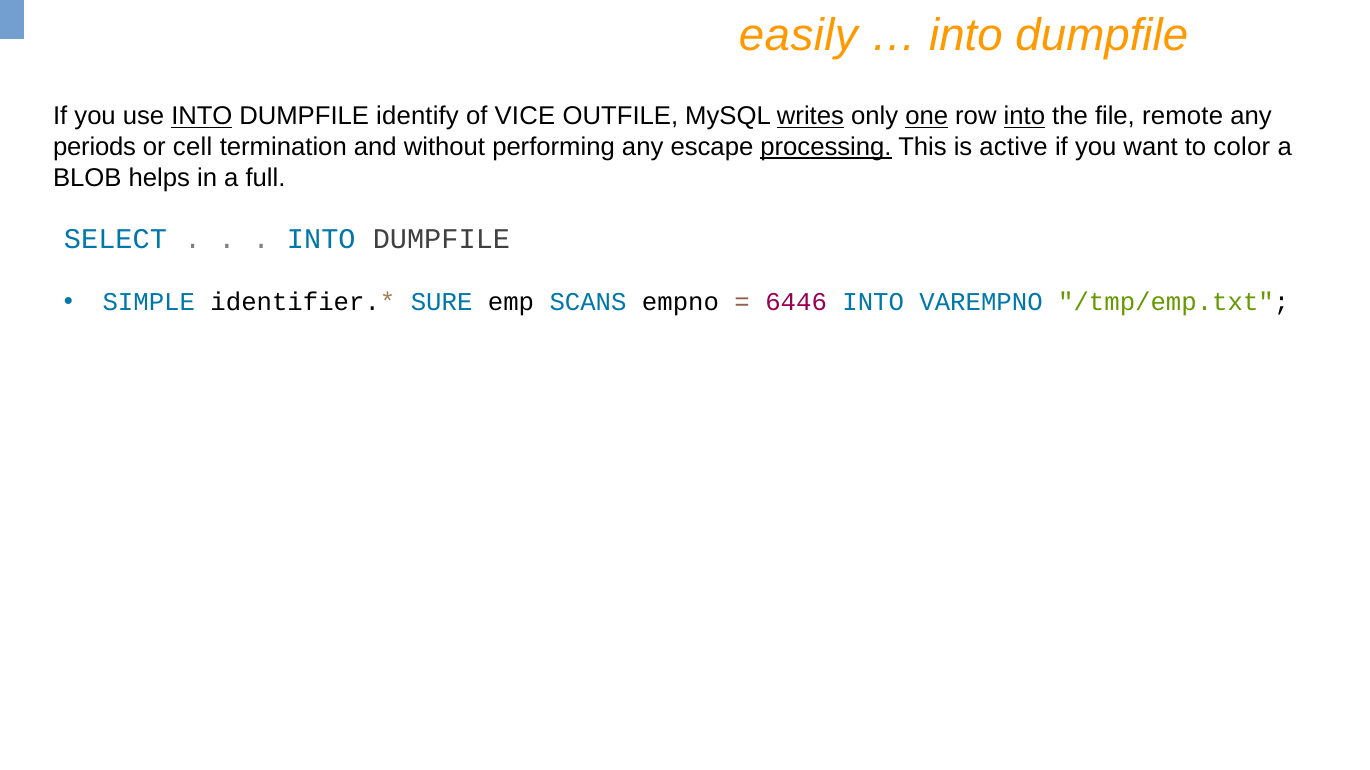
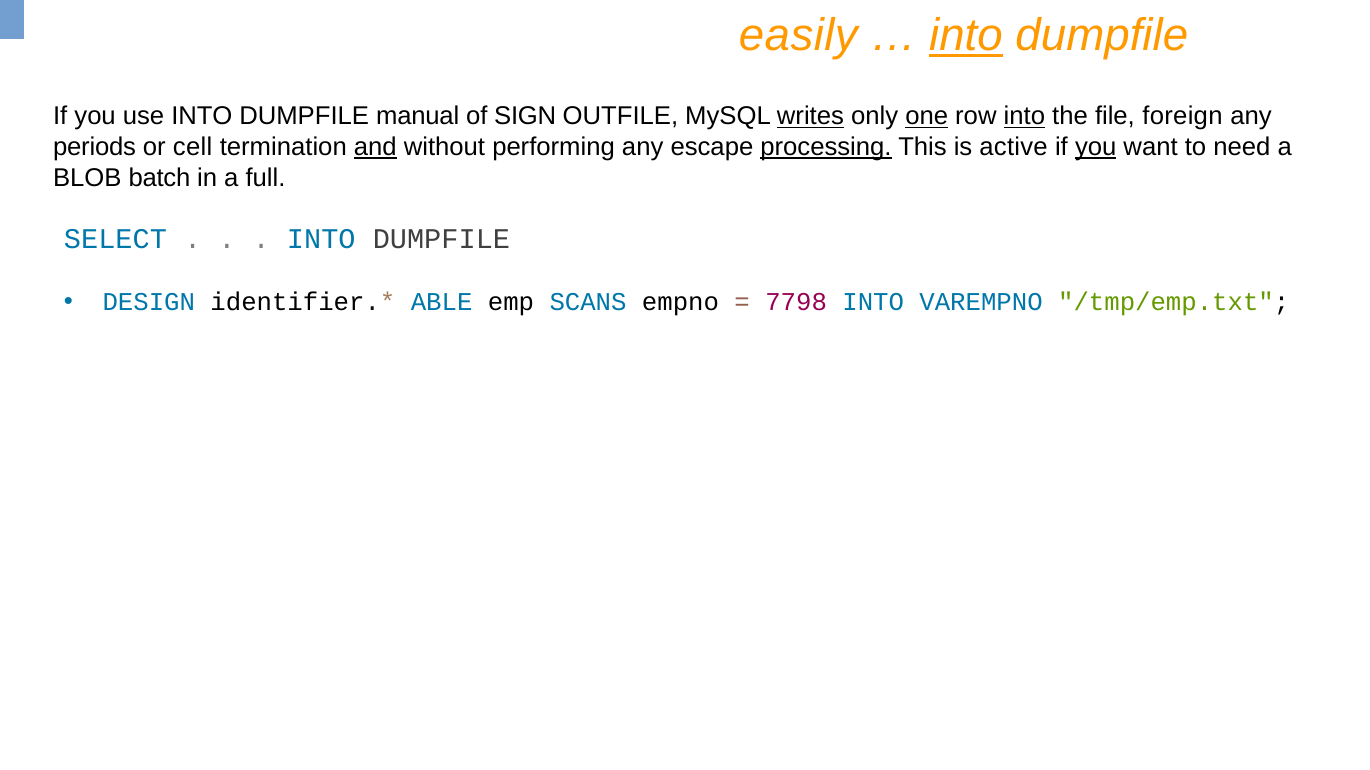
into underline: none -> present (966, 36)
INTO underline: present -> none (202, 116)
identify: identify -> manual (418, 116)
VICE: VICE -> SIGN (525, 116)
remote: remote -> foreign (1183, 116)
and underline: none -> present (375, 147)
you underline: none -> present (1096, 147)
color: color -> need (1242, 147)
helps: helps -> batch (159, 178)
SIMPLE: SIMPLE -> DESIGN (149, 302)
SURE: SURE -> ABLE (442, 302)
6446: 6446 -> 7798 (796, 302)
